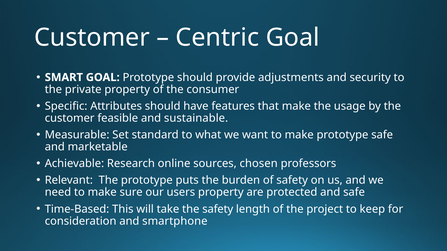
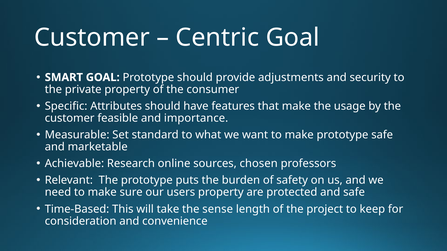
sustainable: sustainable -> importance (196, 118)
the safety: safety -> sense (218, 209)
smartphone: smartphone -> convenience (175, 221)
